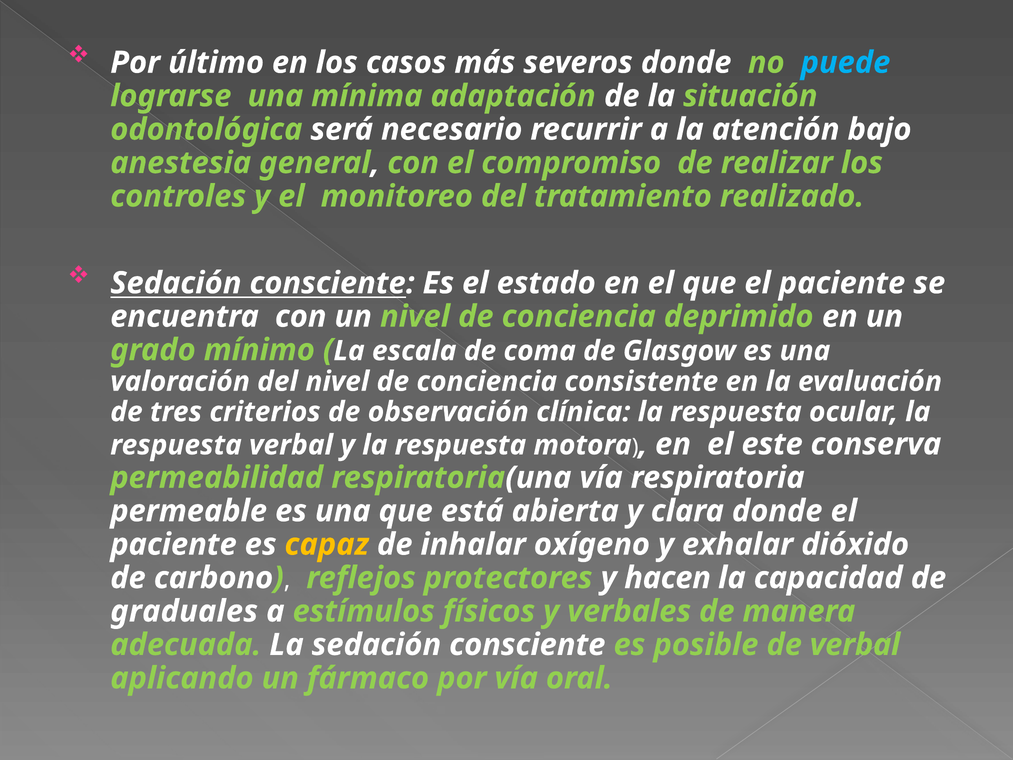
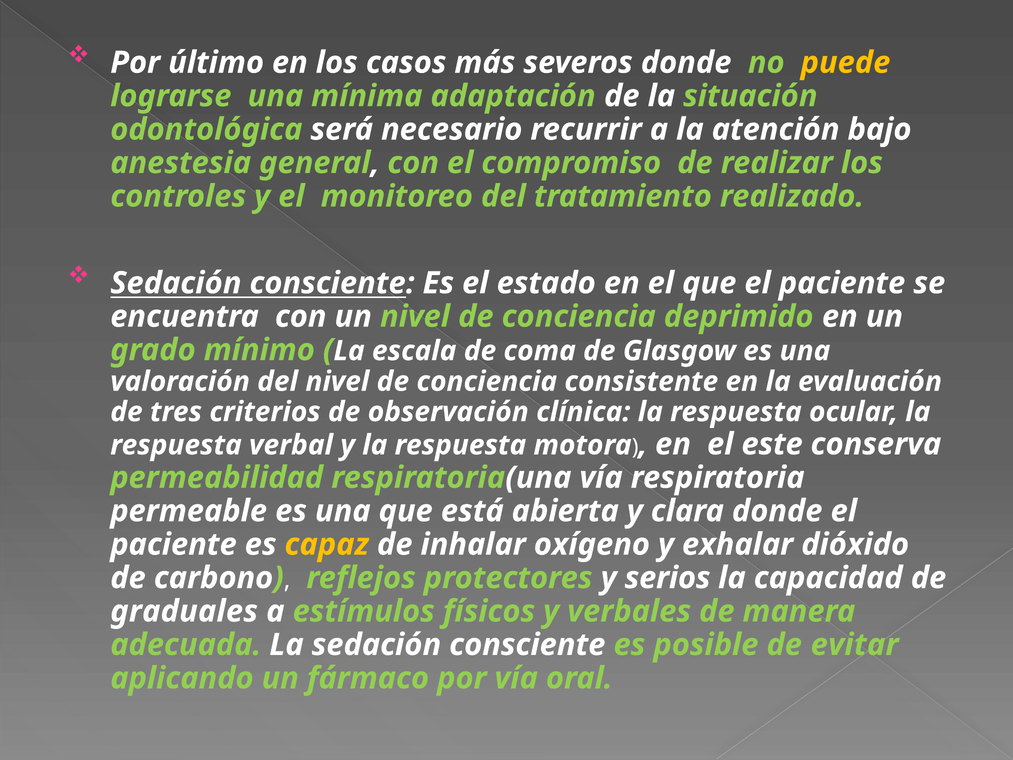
puede colour: light blue -> yellow (846, 63)
hacen: hacen -> serios (668, 578)
de verbal: verbal -> evitar (855, 645)
